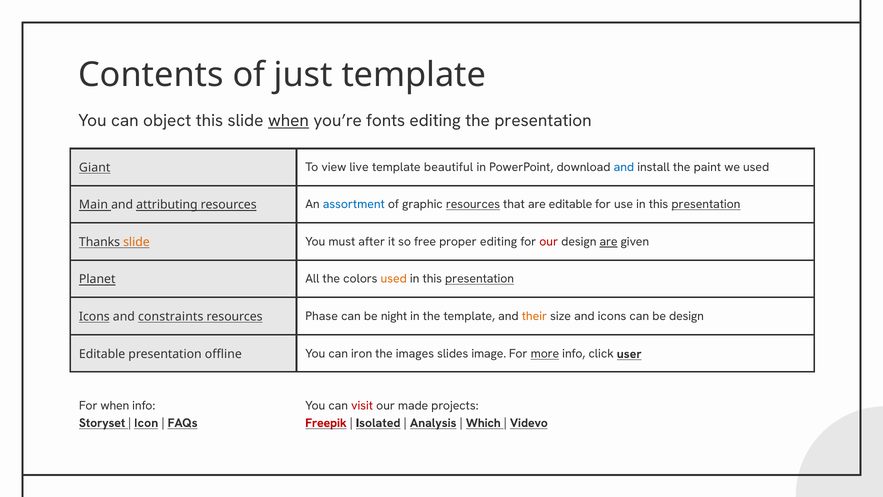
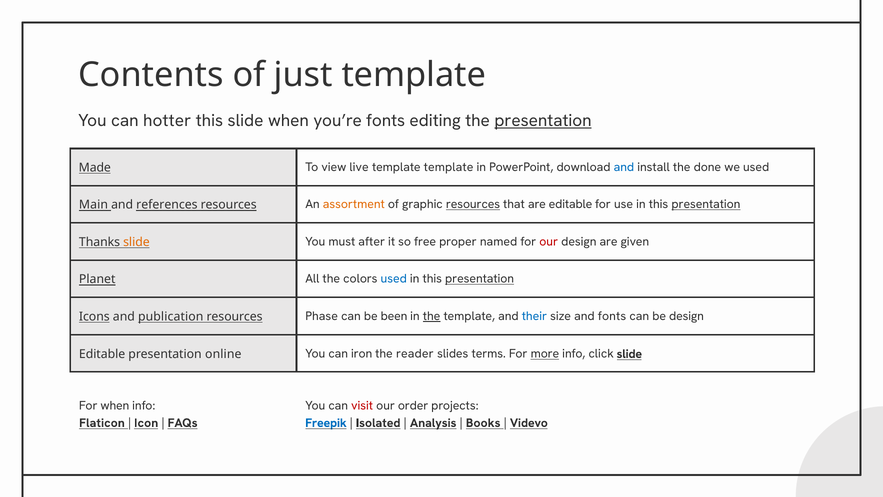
object: object -> hotter (167, 120)
when underline: present -> none (288, 120)
presentation underline: none -> present (543, 120)
Giant: Giant -> Made (95, 168)
template beautiful: beautiful -> template (449, 167)
paint: paint -> done (707, 167)
attributing: attributing -> references (167, 205)
assortment colour: blue -> orange (354, 204)
proper editing: editing -> named (499, 242)
are underline: present -> none (609, 242)
used colour: orange -> blue (394, 279)
constraints: constraints -> publication (171, 317)
night: night -> been (394, 316)
the underline: none -> present (432, 316)
their colour: orange -> blue (534, 316)
and icons: icons -> fonts (612, 316)
offline: offline -> online (223, 354)
images: images -> reader (415, 354)
image: image -> terms (489, 354)
click user: user -> slide (629, 354)
made: made -> order (413, 406)
Storyset: Storyset -> Flaticon (102, 423)
Freepik colour: red -> blue (326, 423)
Which: Which -> Books (483, 423)
